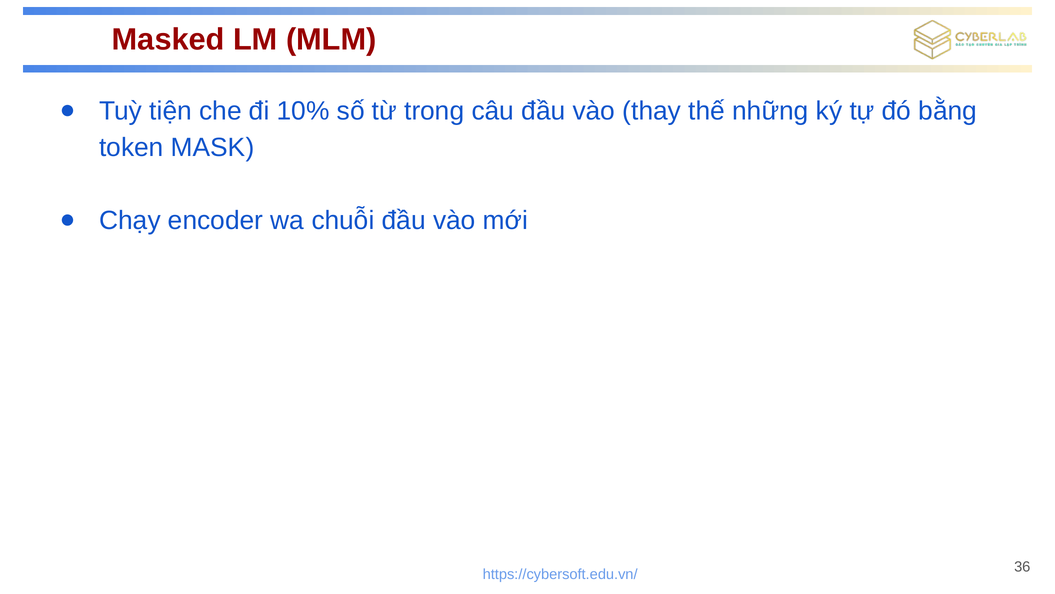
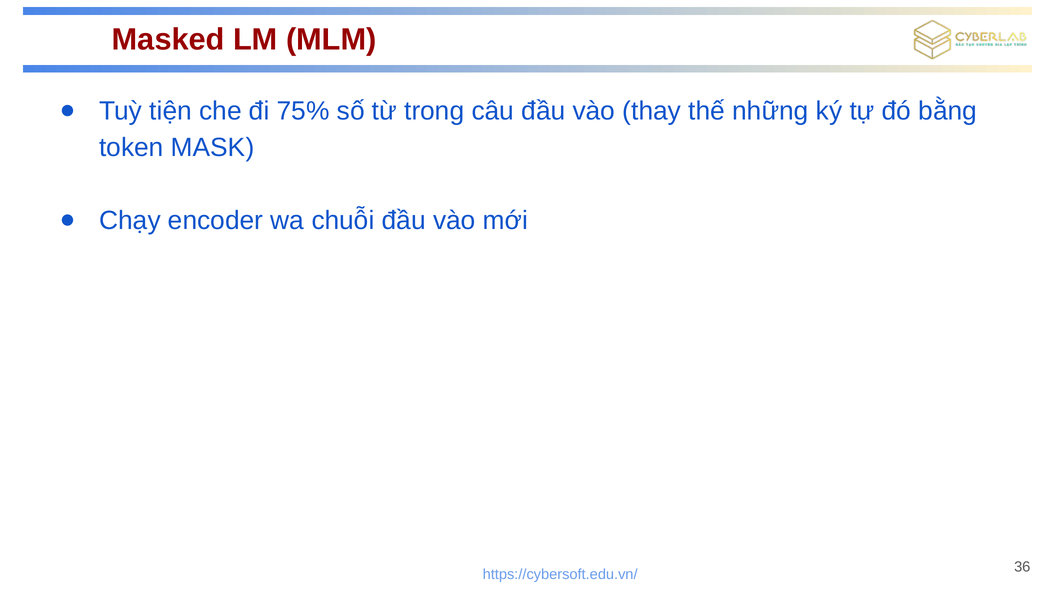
10%: 10% -> 75% (303, 111)
